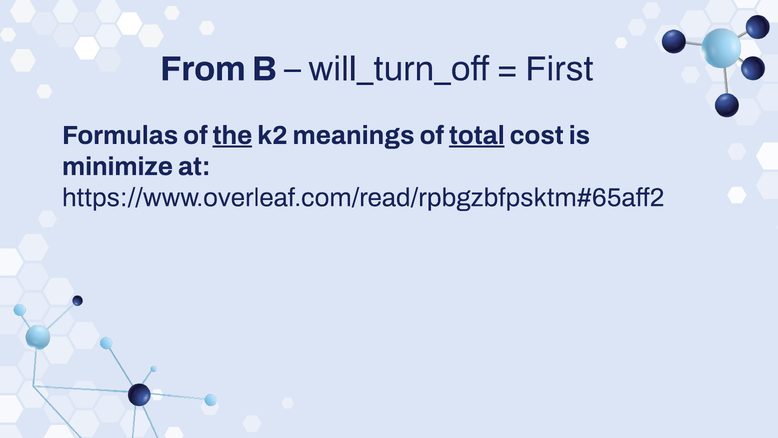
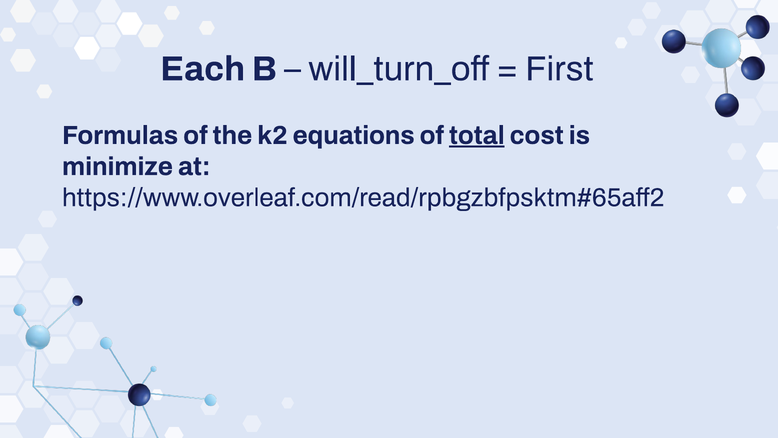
From: From -> Each (203, 69)
the underline: present -> none (232, 135)
meanings: meanings -> equations (354, 135)
